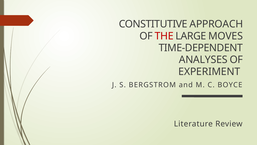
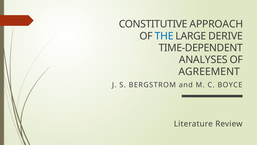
THE colour: red -> blue (164, 36)
MOVES: MOVES -> DERIVE (226, 36)
EXPERIMENT: EXPERIMENT -> AGREEMENT (209, 71)
